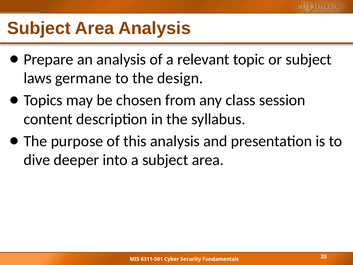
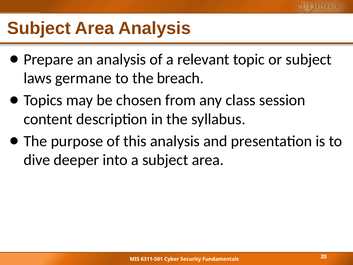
design: design -> breach (180, 78)
